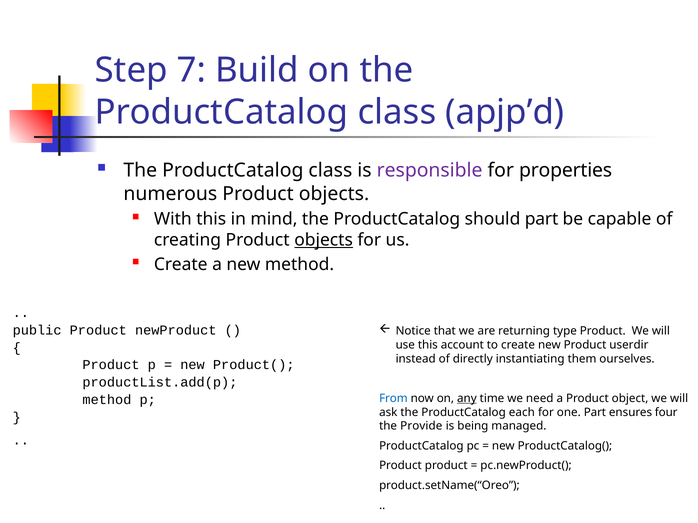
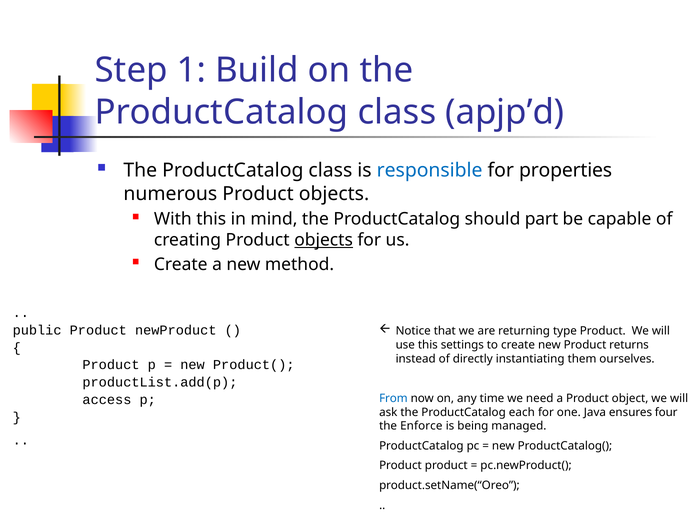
7: 7 -> 1 (191, 70)
responsible colour: purple -> blue (430, 171)
account: account -> settings (462, 345)
userdir: userdir -> returns (629, 345)
method: method -> access (107, 400)
any underline: present -> none (467, 399)
one Part: Part -> Java (595, 413)
Provide: Provide -> Enforce (421, 427)
